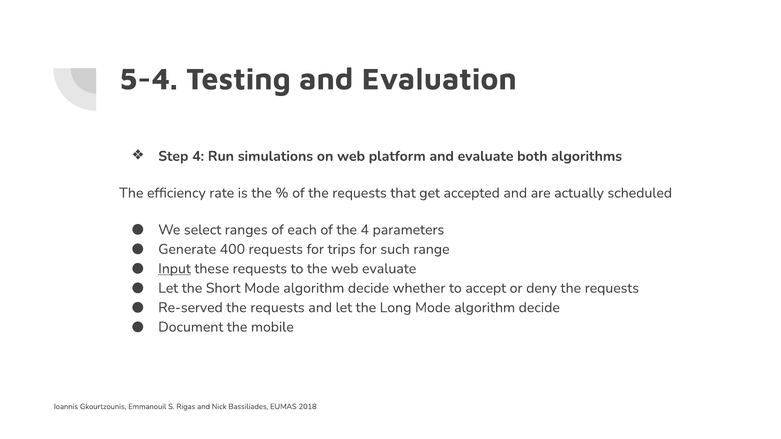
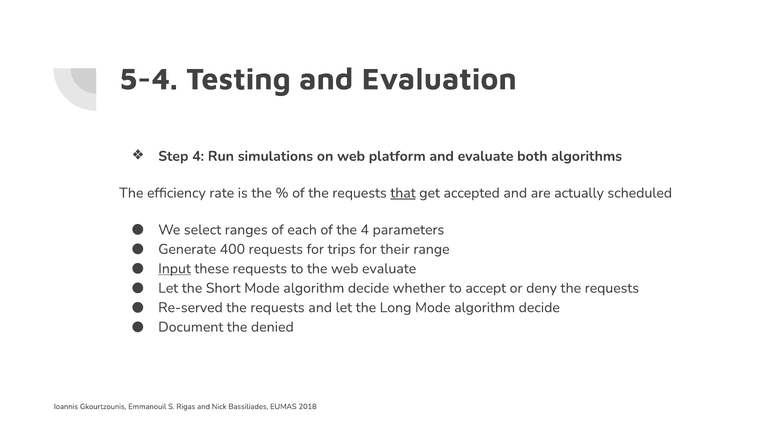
that underline: none -> present (403, 193)
such: such -> their (395, 249)
mobile: mobile -> denied (272, 327)
